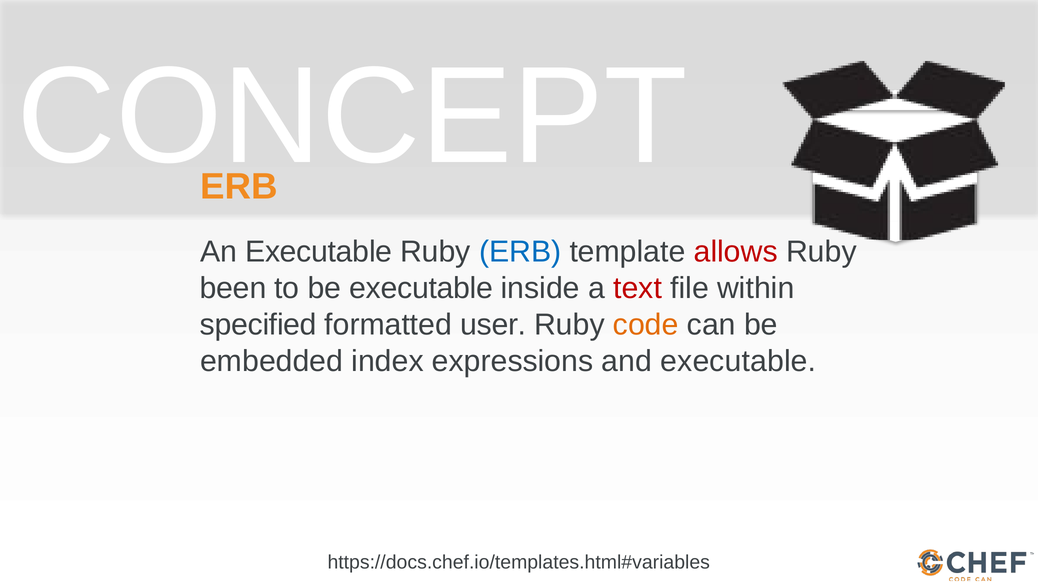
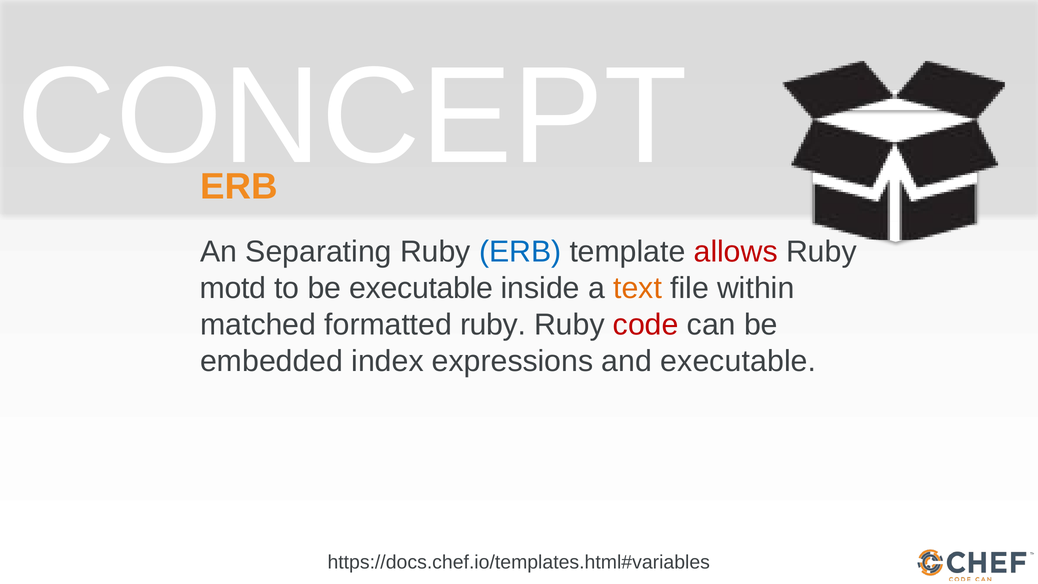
An Executable: Executable -> Separating (319, 252)
been: been -> motd (233, 288)
text colour: red -> orange (638, 288)
specified: specified -> matched (258, 325)
formatted user: user -> ruby (493, 325)
code colour: orange -> red (646, 325)
